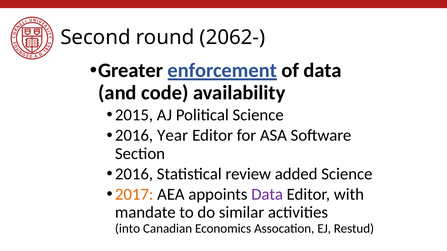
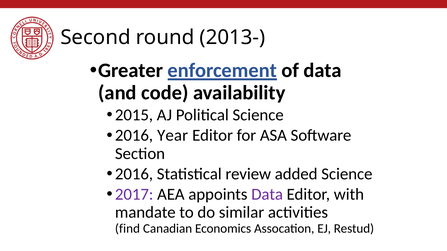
2062-: 2062- -> 2013- (232, 38)
2017 colour: orange -> purple (134, 195)
into: into -> find (127, 229)
